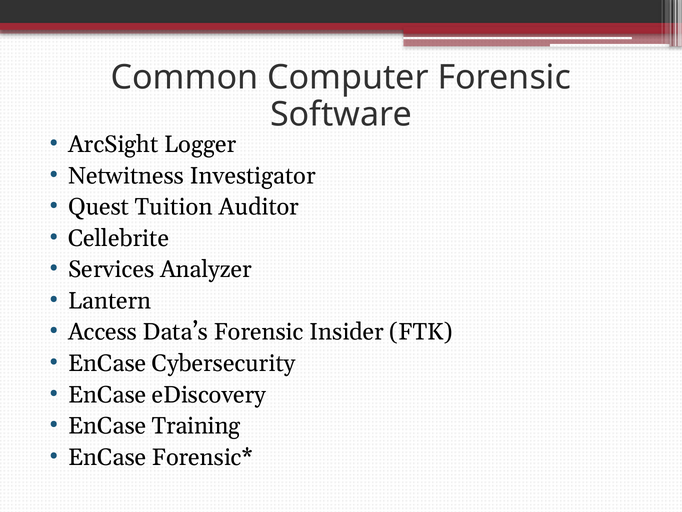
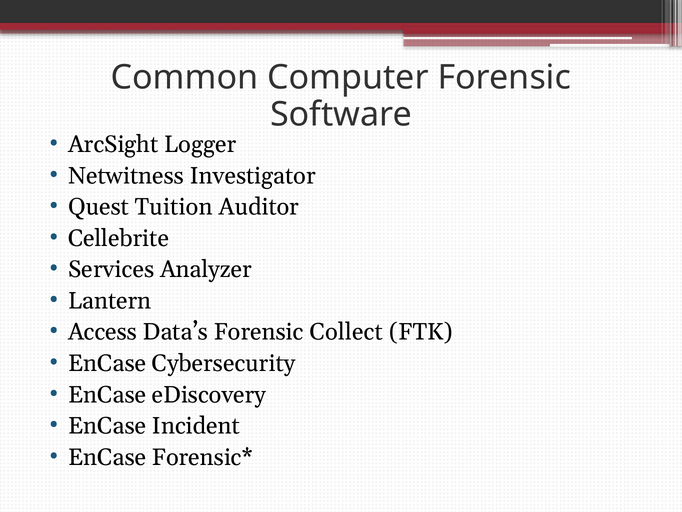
Insider: Insider -> Collect (346, 332)
Training: Training -> Incident (196, 426)
